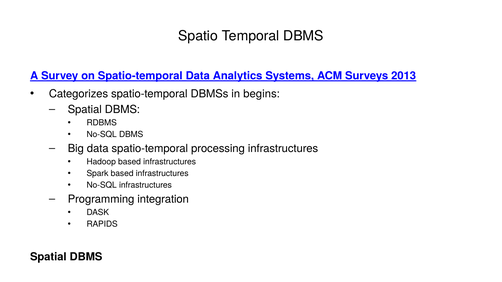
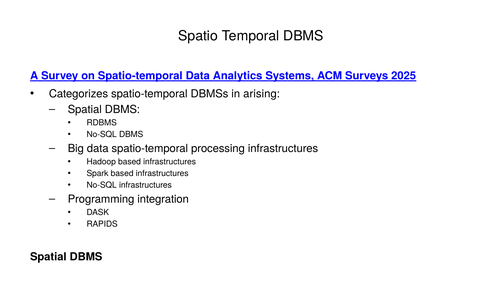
2013: 2013 -> 2025 (404, 76)
begins: begins -> arising (262, 94)
